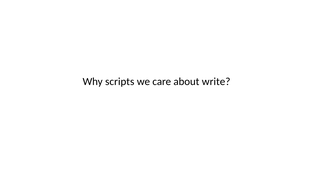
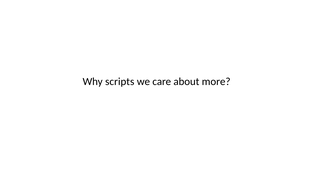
write: write -> more (216, 82)
